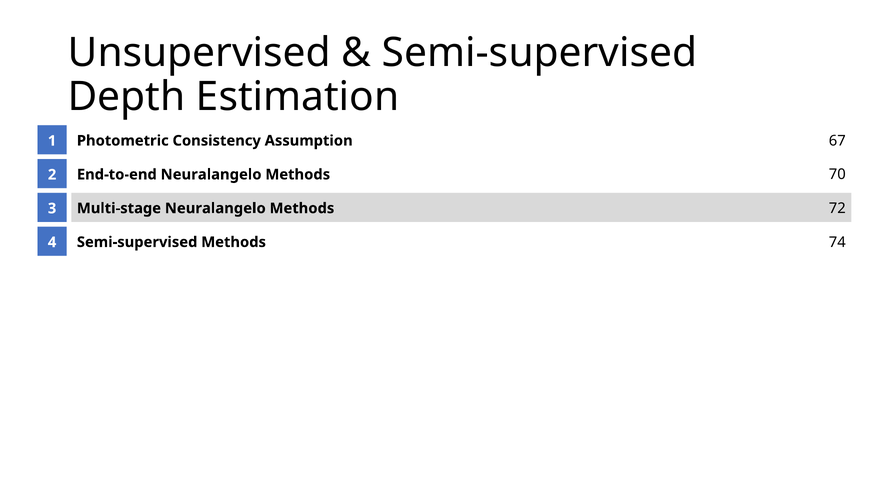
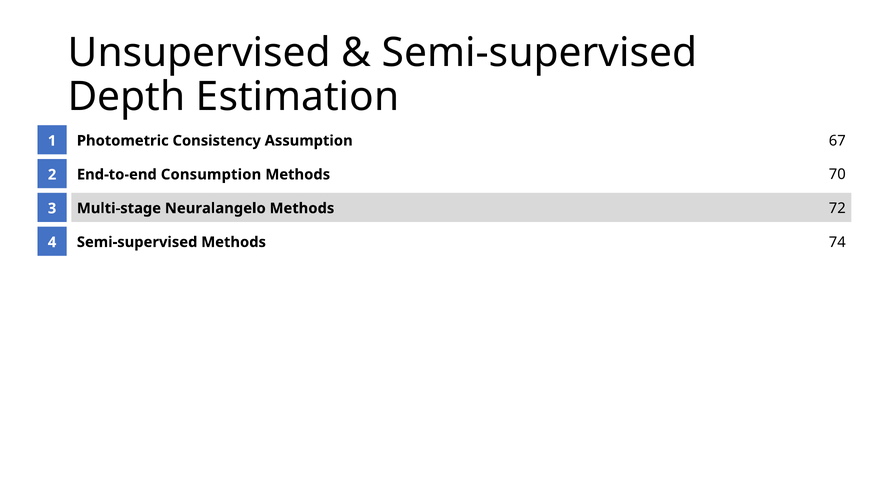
End-to-end Neuralangelo: Neuralangelo -> Consumption (211, 175)
